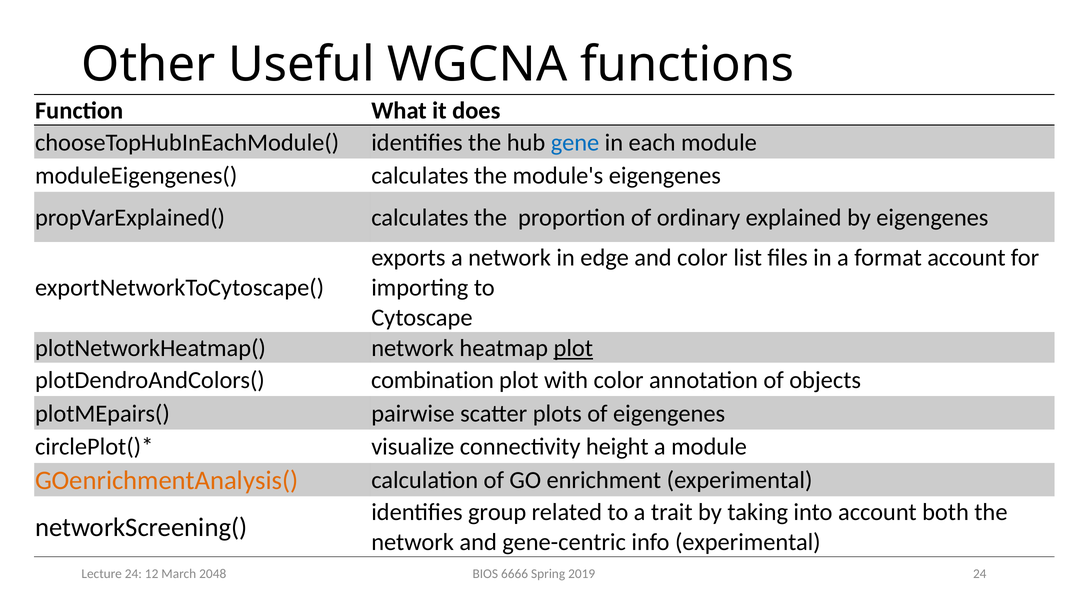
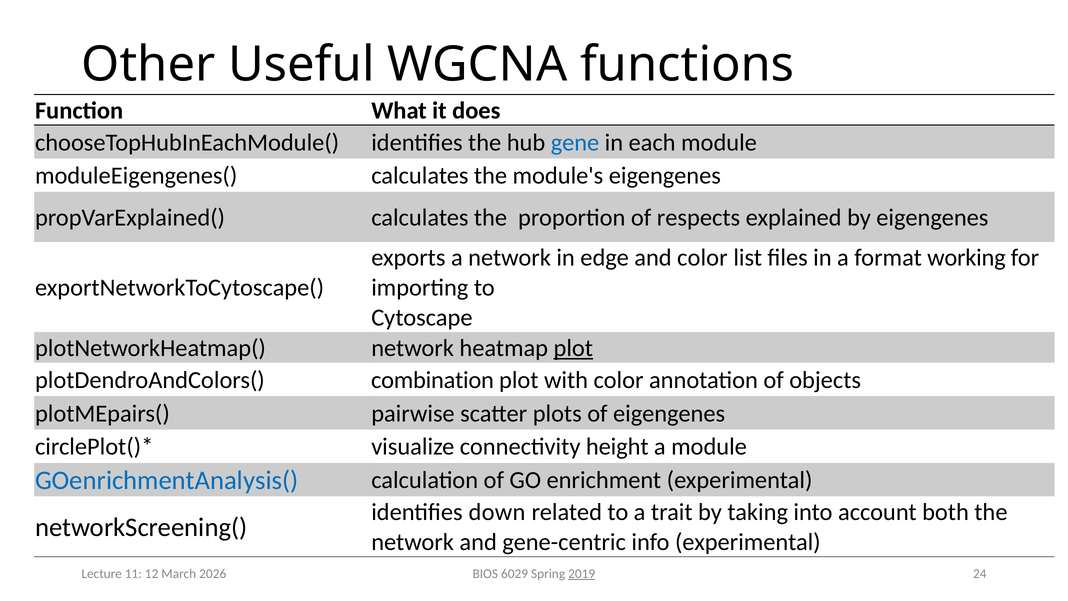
ordinary: ordinary -> respects (698, 217)
format account: account -> working (966, 258)
GOenrichmentAnalysis( colour: orange -> blue (167, 480)
group: group -> down (497, 512)
6666: 6666 -> 6029 (515, 574)
2019 underline: none -> present (582, 574)
Lecture 24: 24 -> 11 (133, 574)
2048: 2048 -> 2026 (213, 574)
